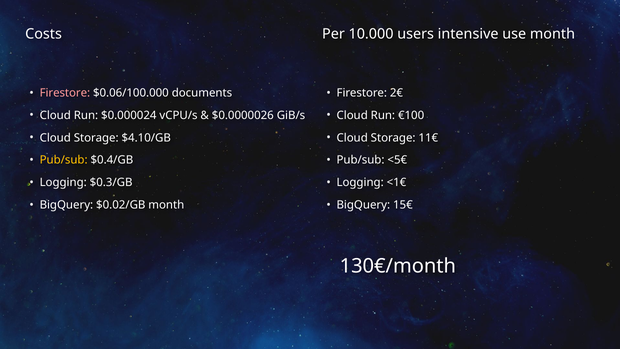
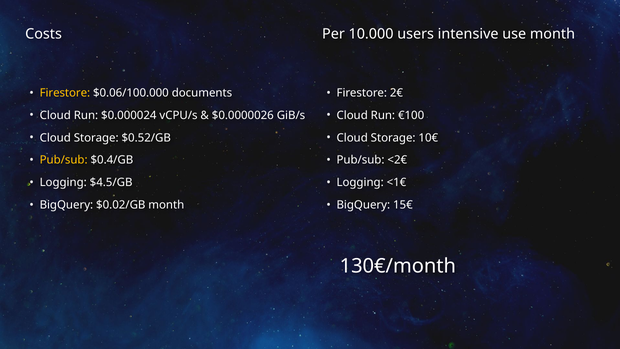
Firestore colour: pink -> yellow (65, 93)
$4.10/GB: $4.10/GB -> $0.52/GB (146, 138)
11€: 11€ -> 10€ (428, 138)
<5€: <5€ -> <2€ (397, 160)
$0.3/GB: $0.3/GB -> $4.5/GB (111, 182)
